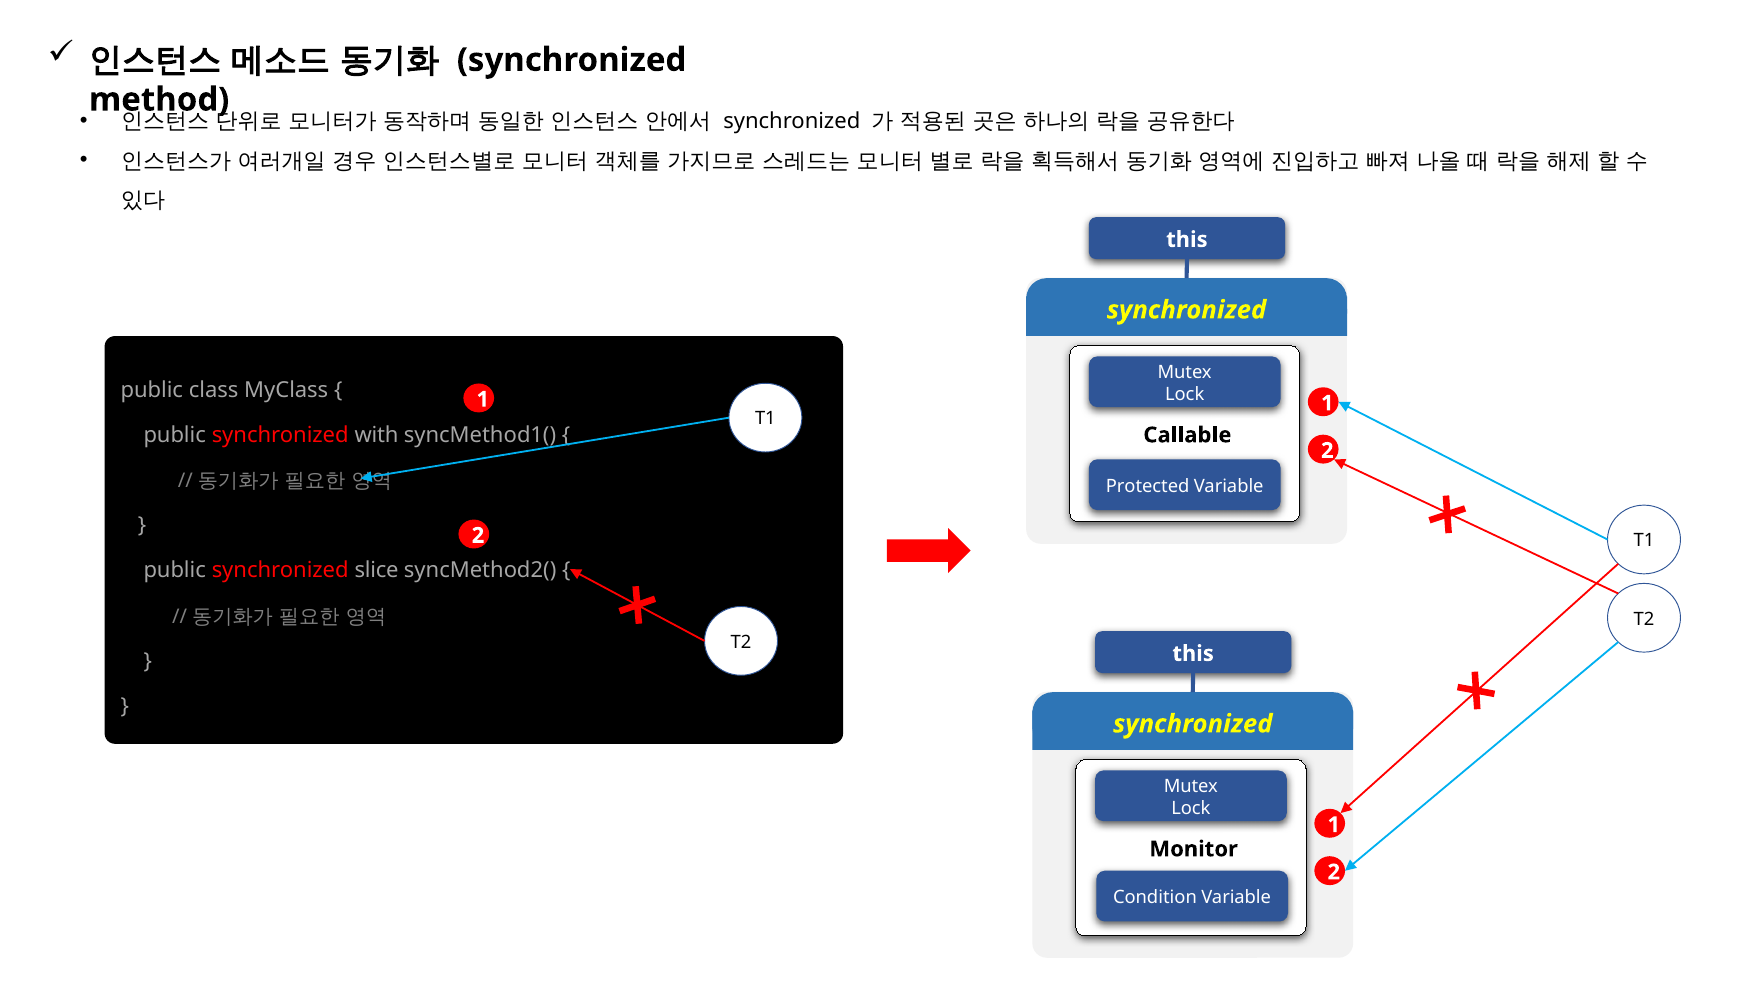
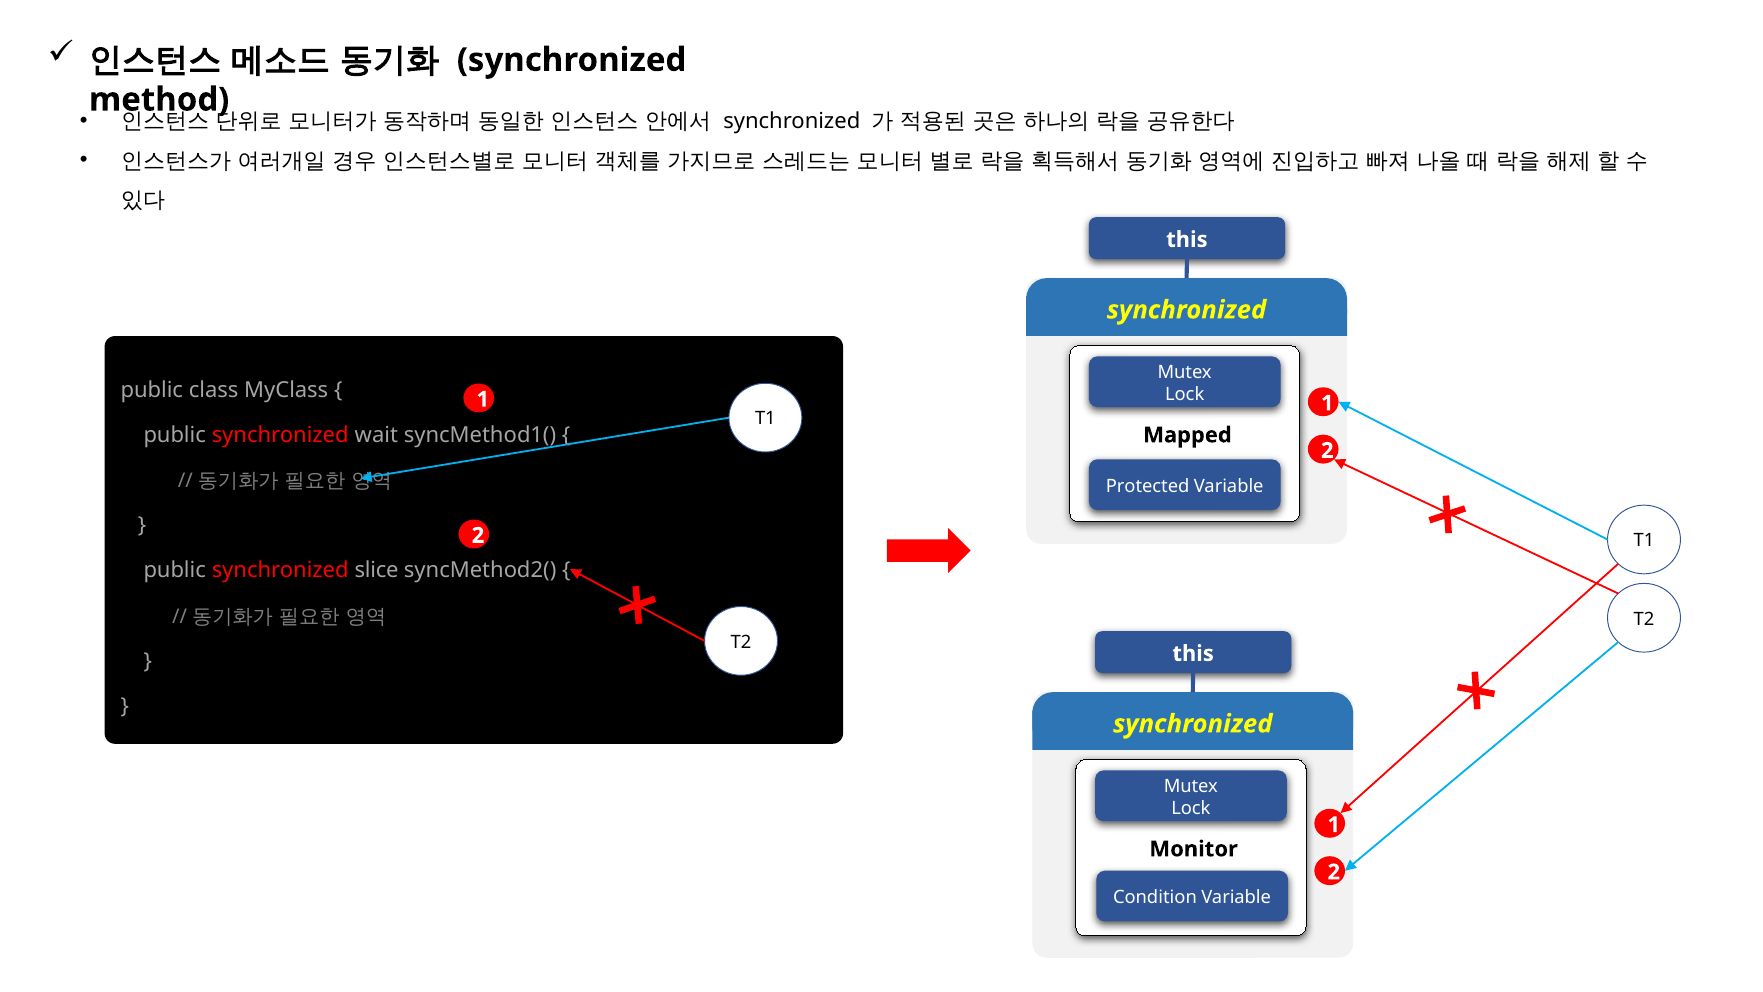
with: with -> wait (376, 435)
Callable: Callable -> Mapped (1187, 435)
